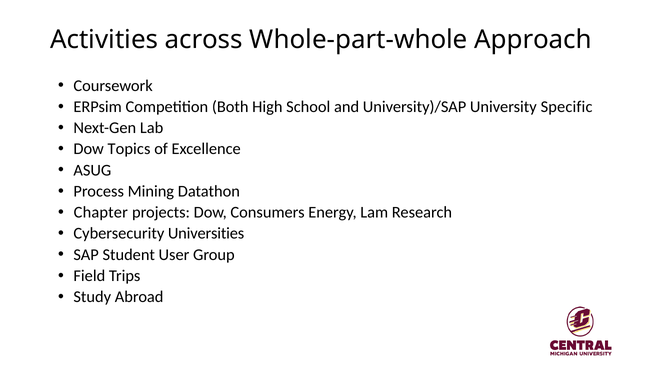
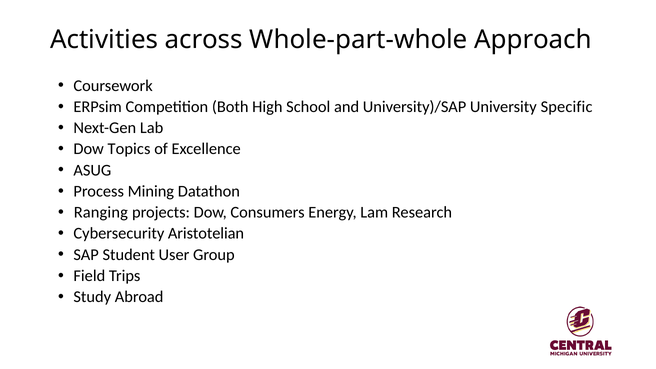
Chapter: Chapter -> Ranging (101, 212)
Universities: Universities -> Aristotelian (206, 234)
